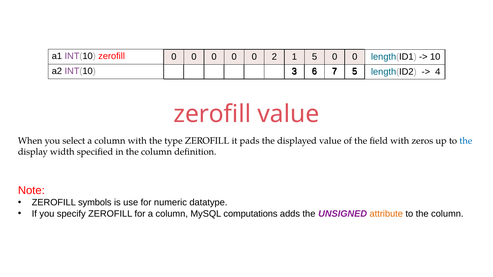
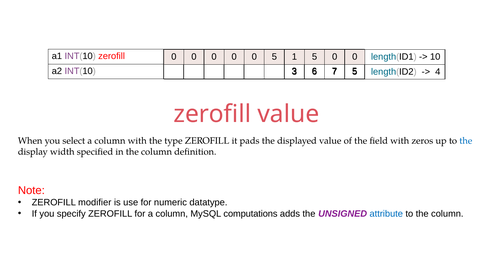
0 2: 2 -> 5 (274, 57)
symbols: symbols -> modifier (95, 203)
attribute colour: orange -> blue (386, 214)
